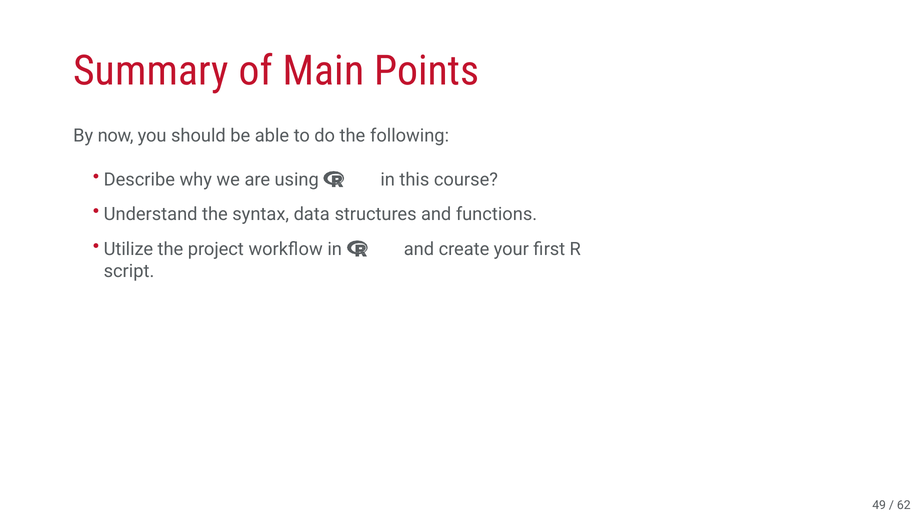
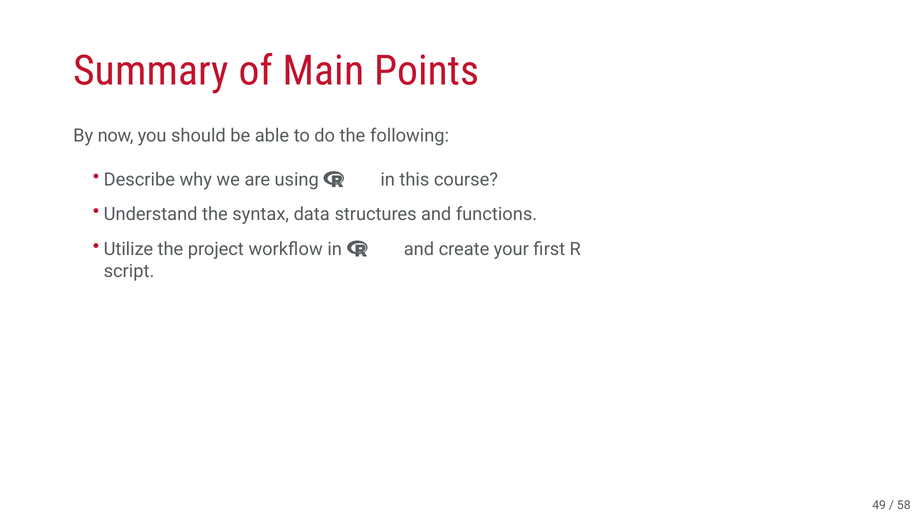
62: 62 -> 58 (904, 506)
